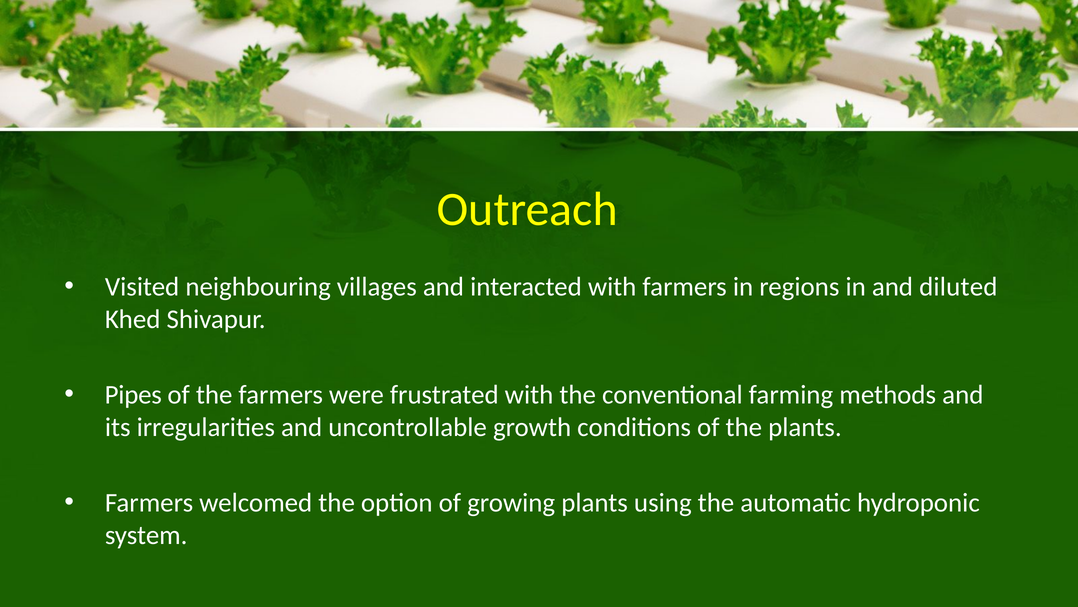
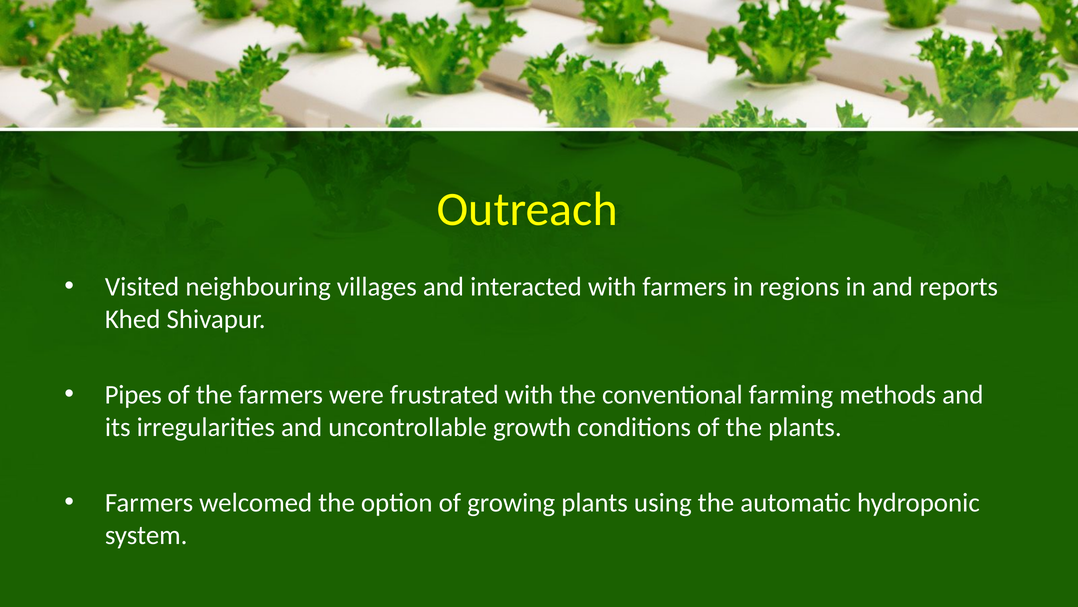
diluted: diluted -> reports (959, 287)
